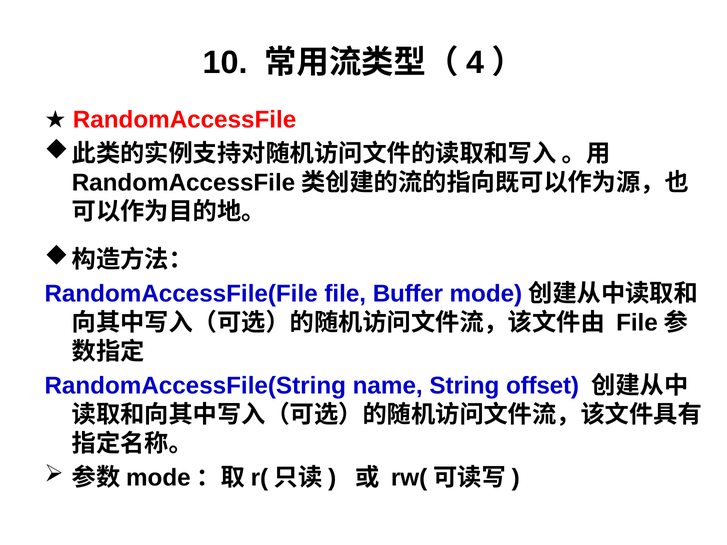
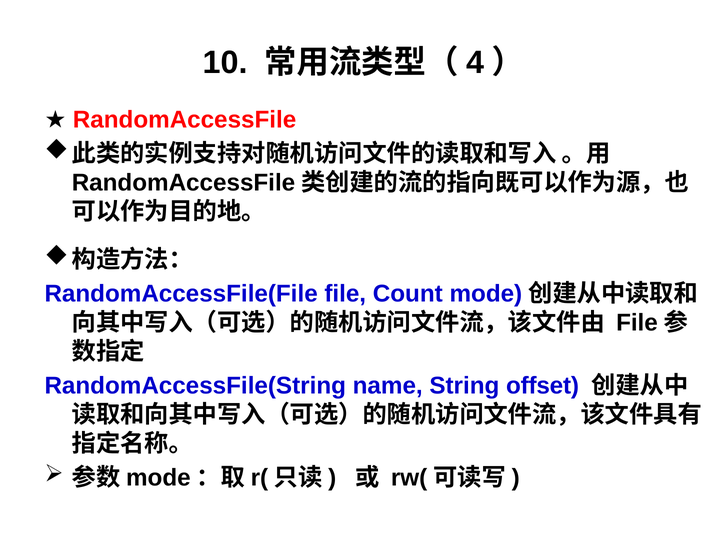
Buffer: Buffer -> Count (408, 294)
